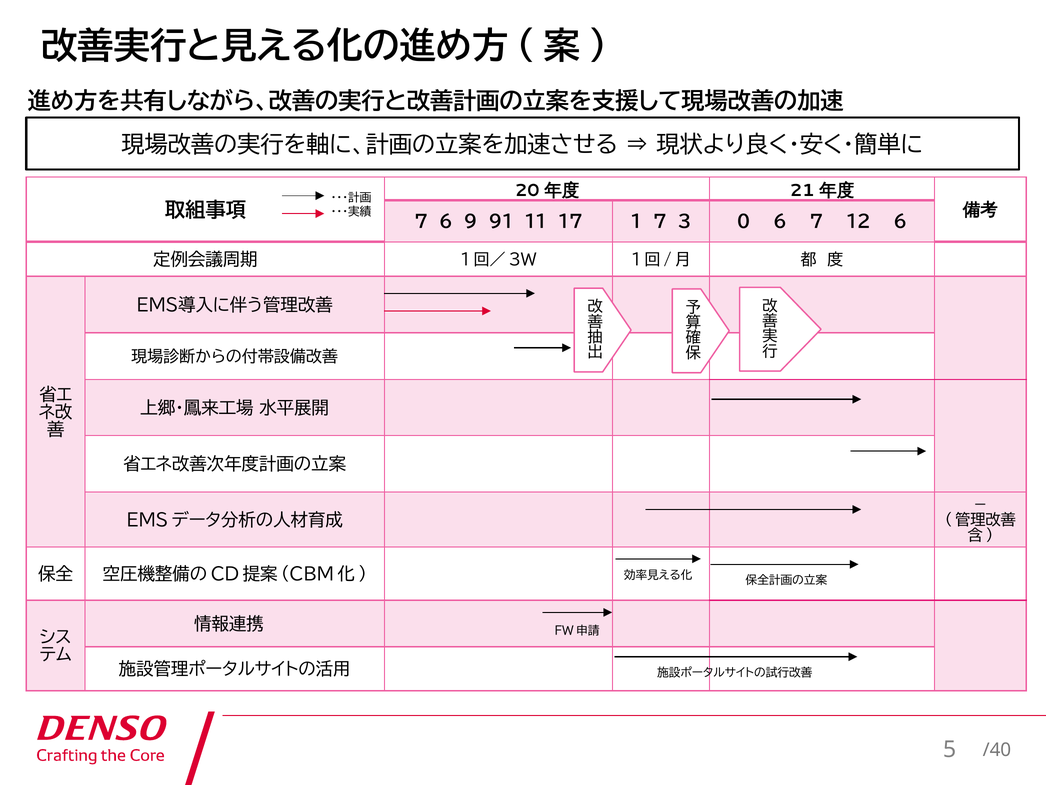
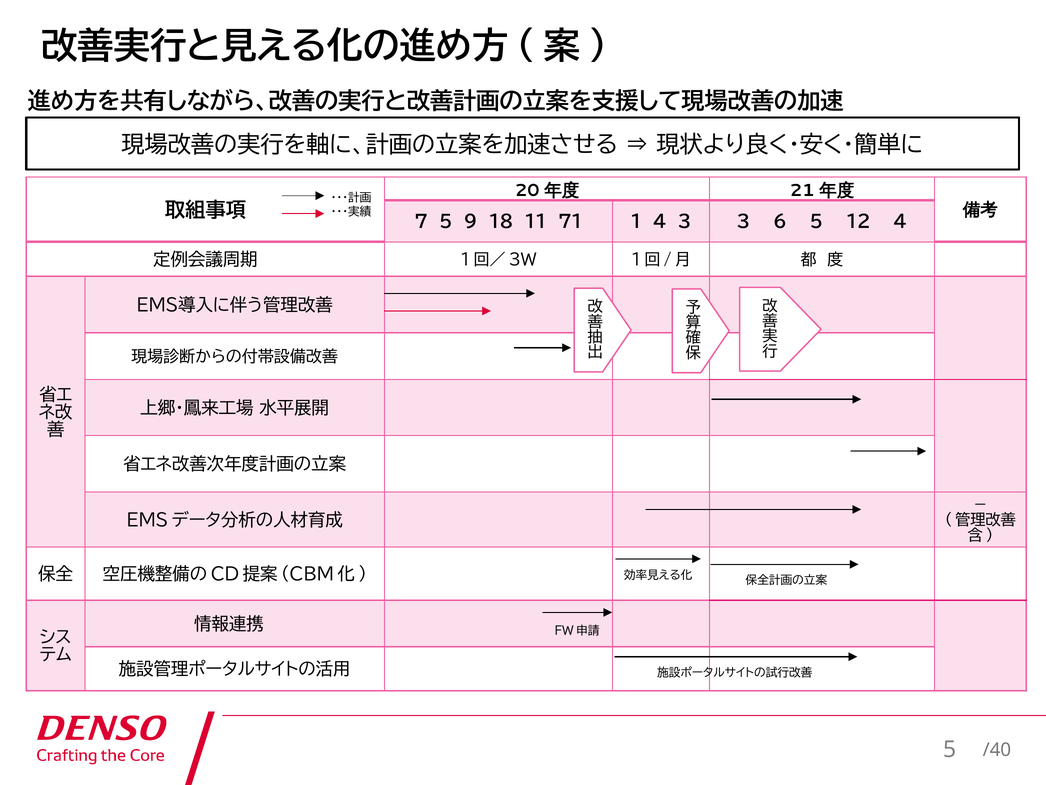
7 6: 6 -> 5 (446, 222)
91: 91 -> 18 (501, 222)
17: 17 -> 71 (570, 222)
1 7: 7 -> 4 (660, 222)
3 0: 0 -> 3 (744, 222)
6 7: 7 -> 5 (816, 222)
12 6: 6 -> 4 (900, 222)
